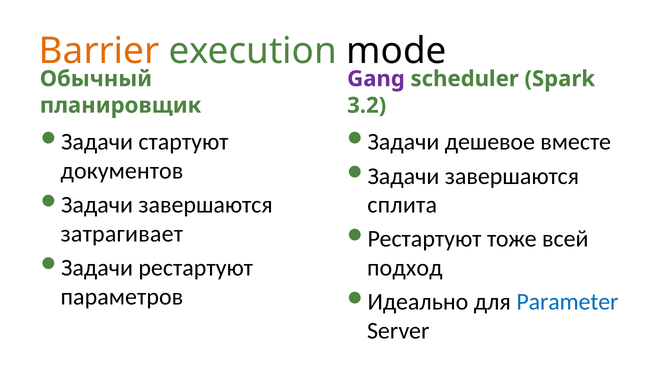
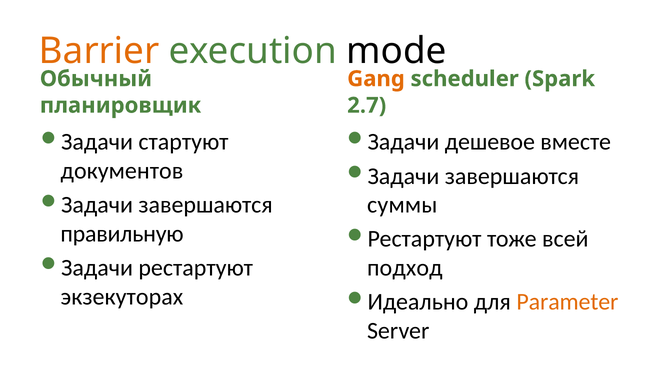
Gang colour: purple -> orange (376, 79)
3.2: 3.2 -> 2.7 (367, 105)
сплита: сплита -> суммы (402, 205)
затрагивает: затрагивает -> правильную (122, 233)
параметров: параметров -> экзекуторах (122, 296)
Parameter colour: blue -> orange (567, 302)
